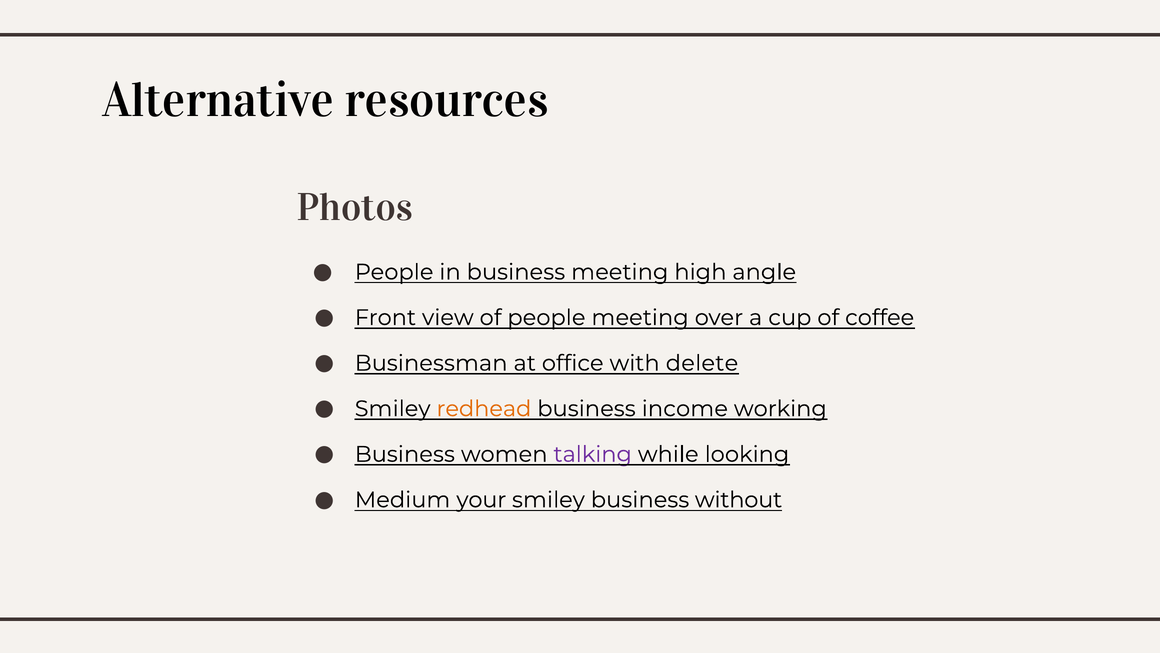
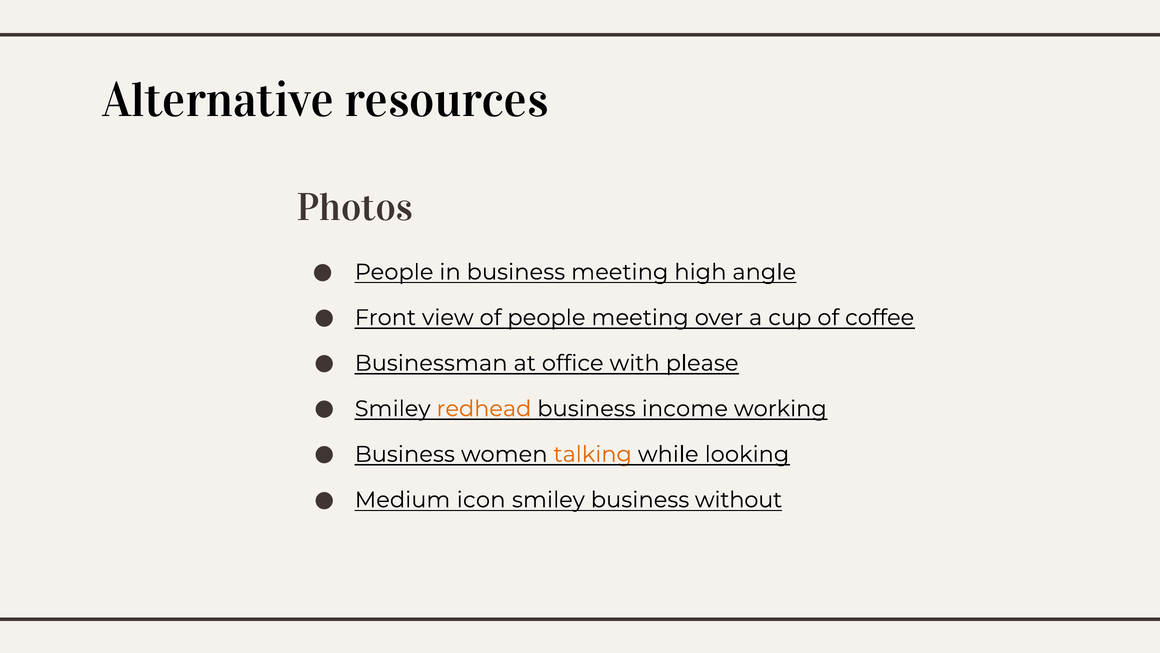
delete: delete -> please (702, 363)
talking colour: purple -> orange (593, 454)
your: your -> icon (481, 500)
